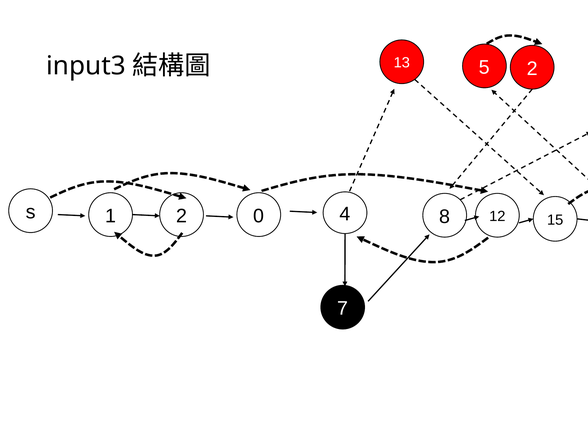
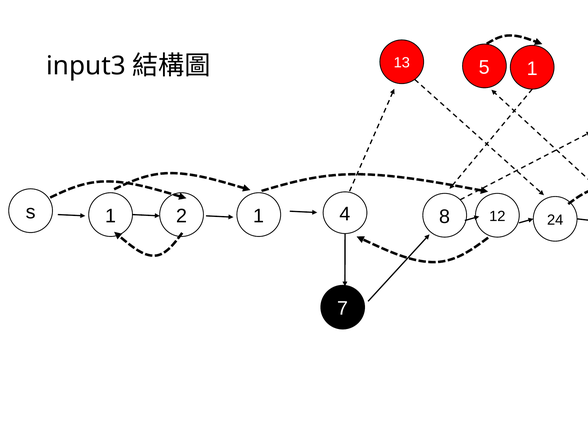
5 2: 2 -> 1 (532, 69)
2 0: 0 -> 1 (259, 216)
15: 15 -> 24 (555, 220)
